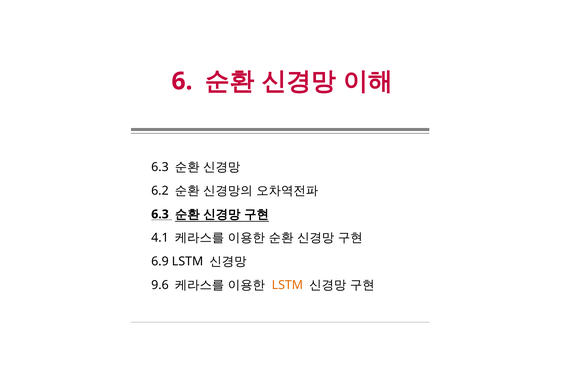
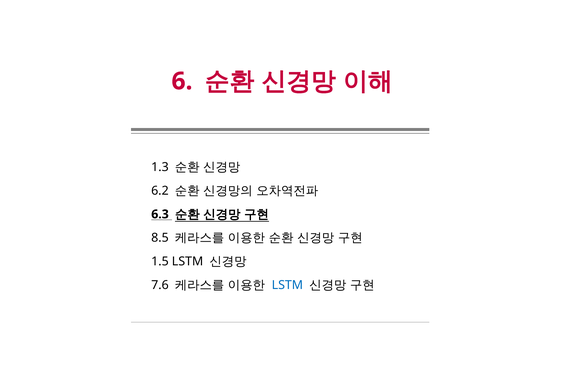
6.3: 6.3 -> 1.3 (160, 167)
4.1: 4.1 -> 8.5 (160, 238)
6.9: 6.9 -> 1.5 (160, 262)
9.6: 9.6 -> 7.6 (160, 285)
LSTM colour: orange -> blue (287, 285)
